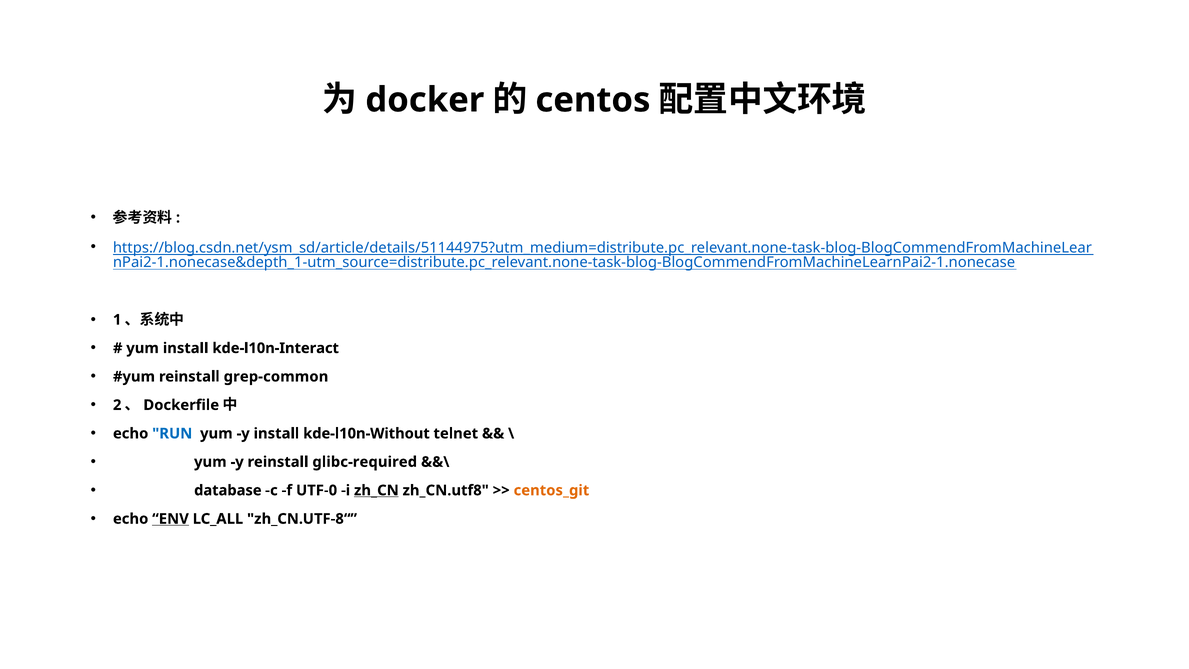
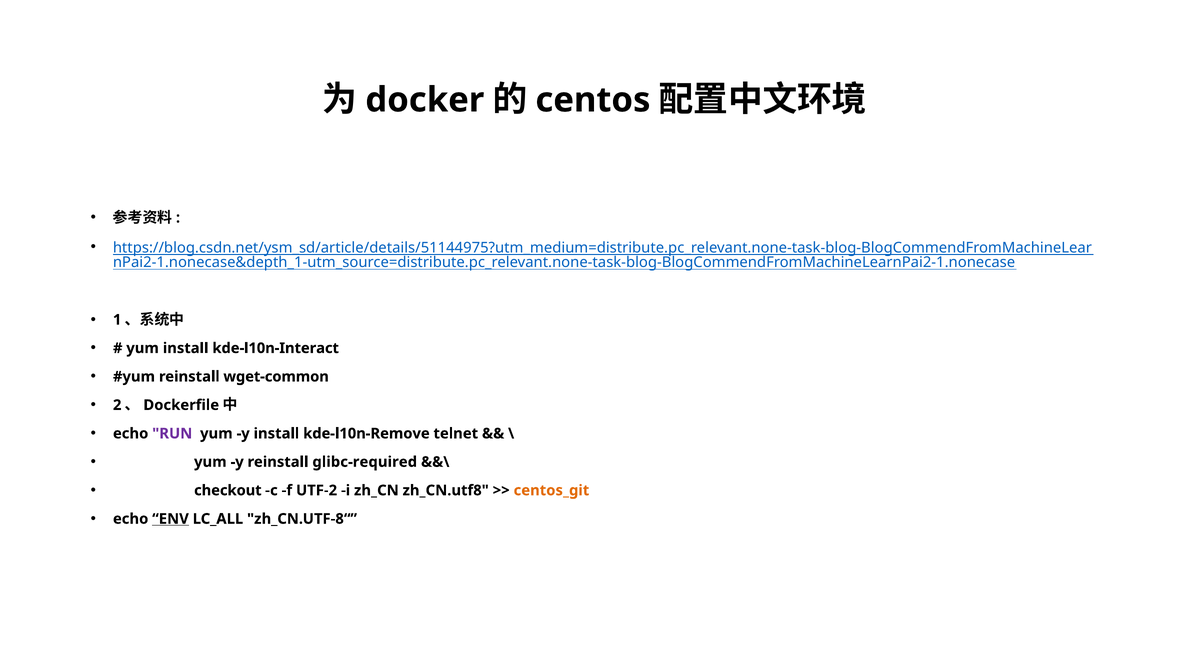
grep-common: grep-common -> wget-common (276, 377)
RUN colour: blue -> purple (172, 433)
kde-l10n-Without: kde-l10n-Without -> kde-l10n-Remove (366, 433)
database: database -> checkout (228, 490)
UTF-0: UTF-0 -> UTF-2 (317, 490)
zh_CN underline: present -> none (376, 490)
